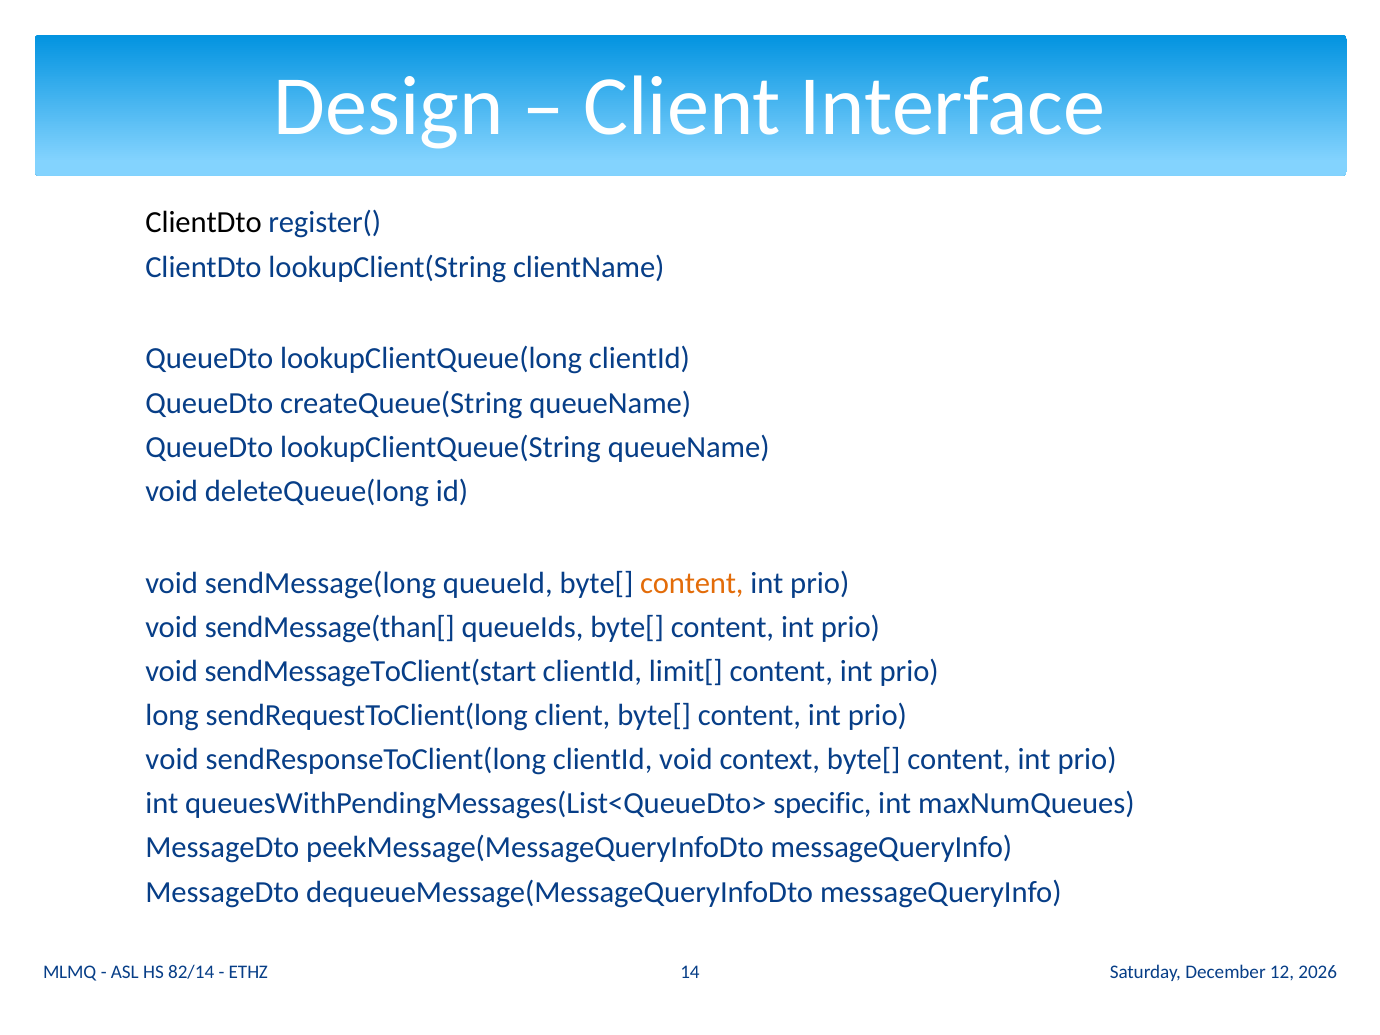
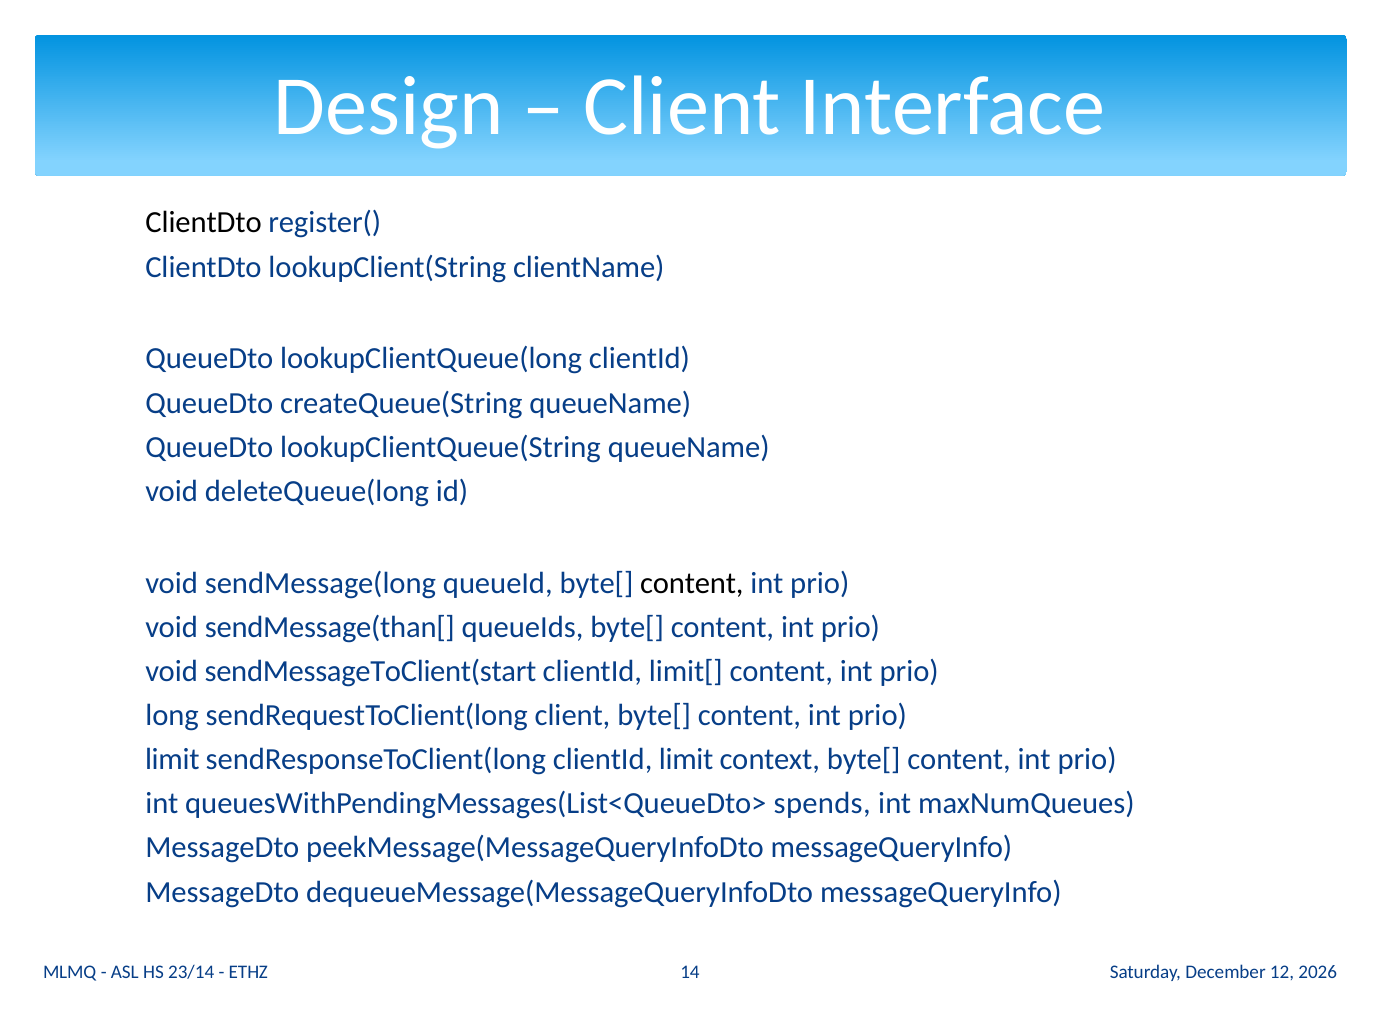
content colour: orange -> black (692, 583)
void: void -> limit (172, 760)
clientId void: void -> limit (686, 760)
specific: specific -> spends (822, 804)
82/14: 82/14 -> 23/14 (191, 972)
